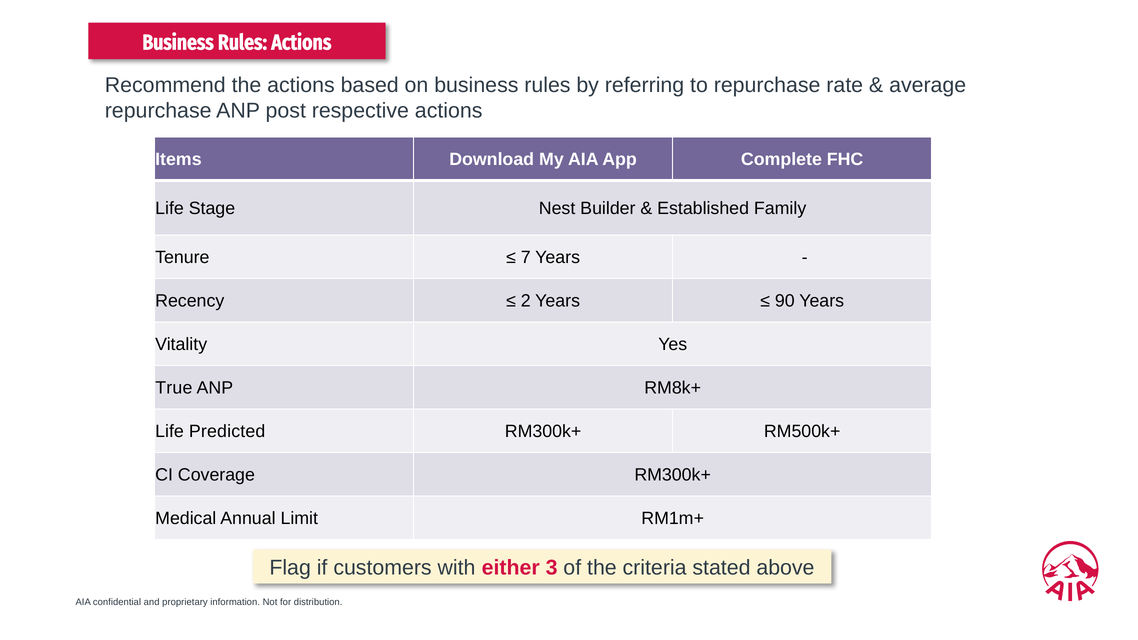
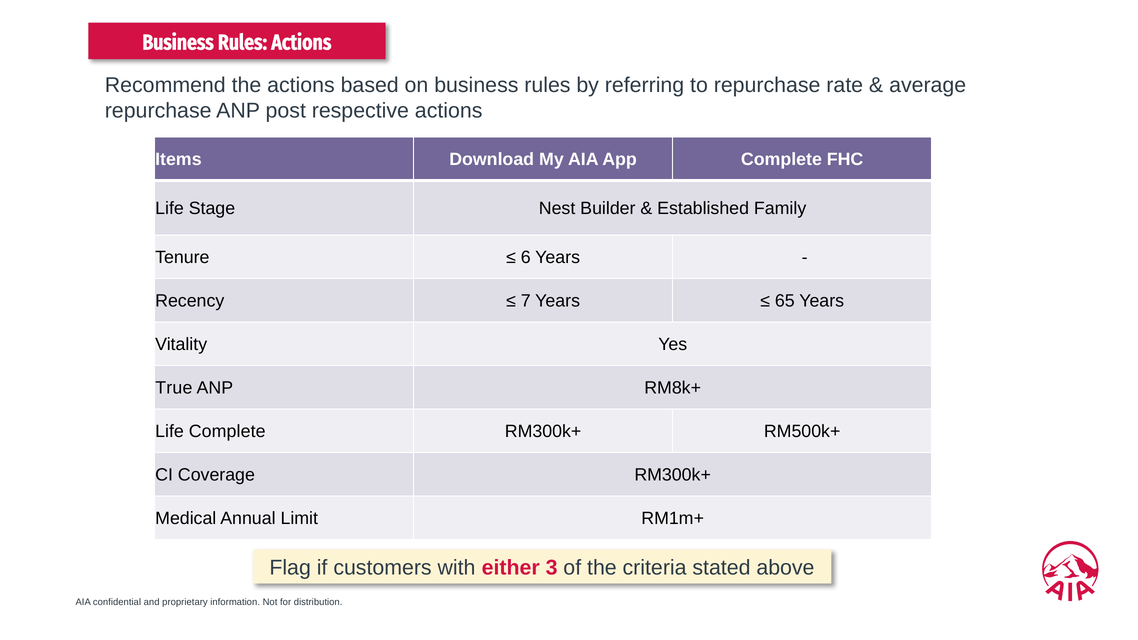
7: 7 -> 6 (526, 257)
2: 2 -> 7 (526, 301)
90: 90 -> 65 (785, 301)
Life Predicted: Predicted -> Complete (227, 431)
